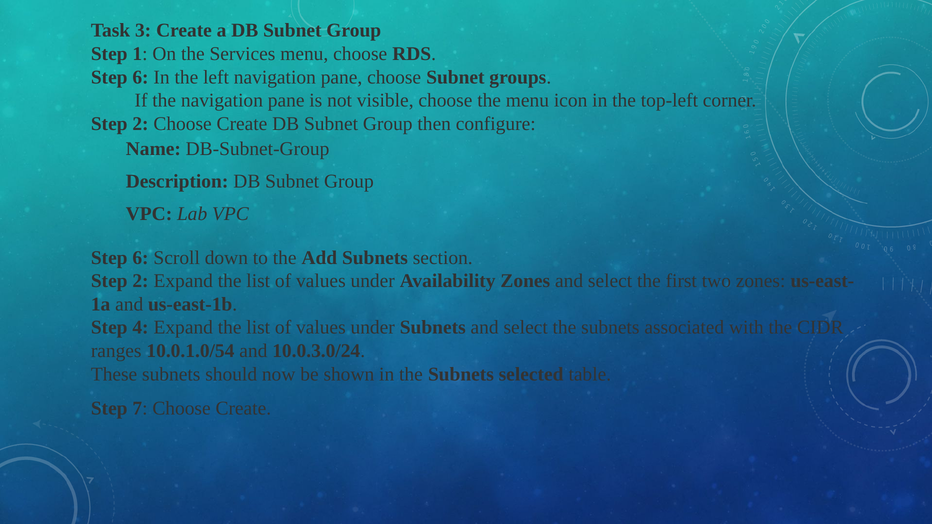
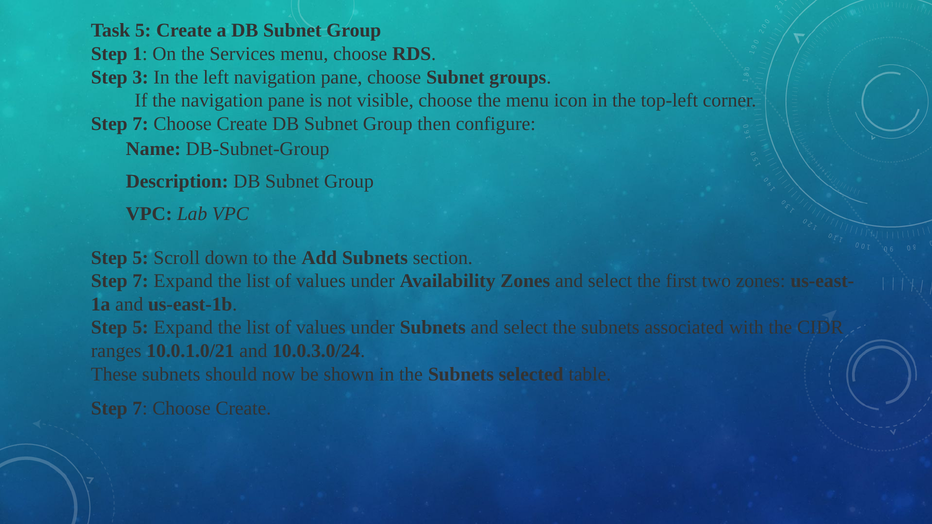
Task 3: 3 -> 5 (143, 31)
6: 6 -> 3 (141, 77)
2: 2 -> 7 (141, 124)
6: 6 -> 5 (141, 258)
2: 2 -> 7 (141, 281)
4: 4 -> 5 (141, 328)
10.0.1.0/54: 10.0.1.0/54 -> 10.0.1.0/21 (190, 351)
